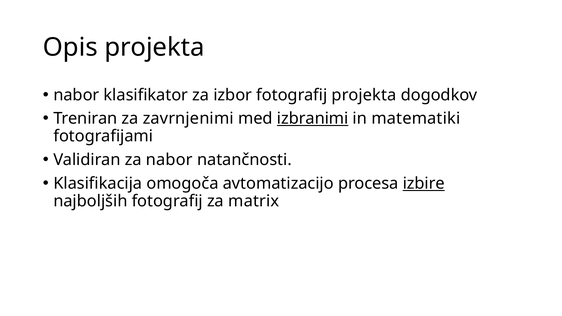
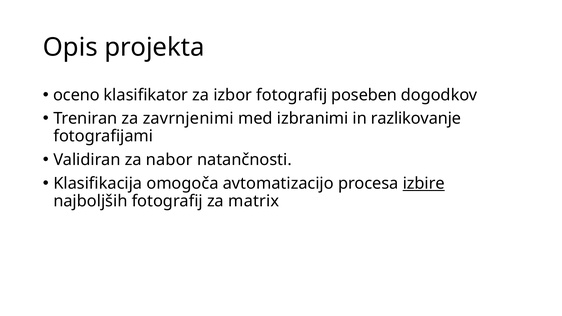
nabor: nabor -> oceno (76, 95)
fotografij projekta: projekta -> poseben (364, 95)
izbranimi underline: present -> none (313, 119)
matematiki: matematiki -> razlikovanje (416, 119)
